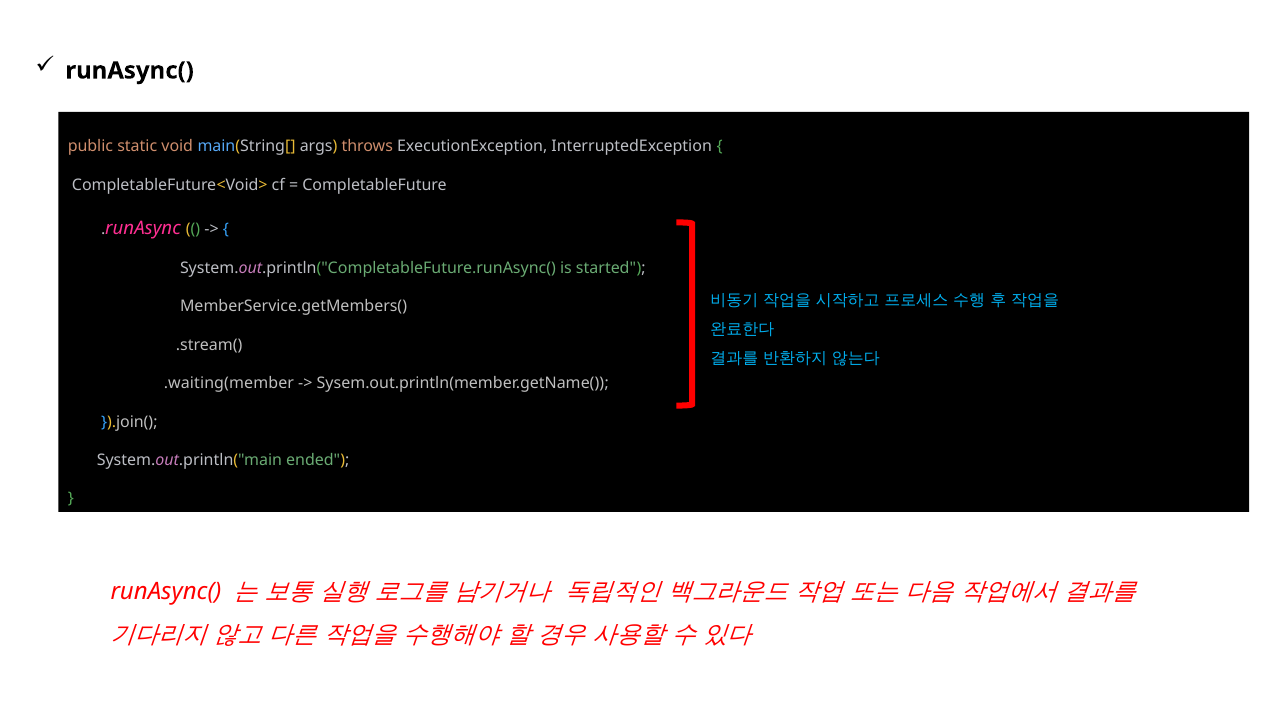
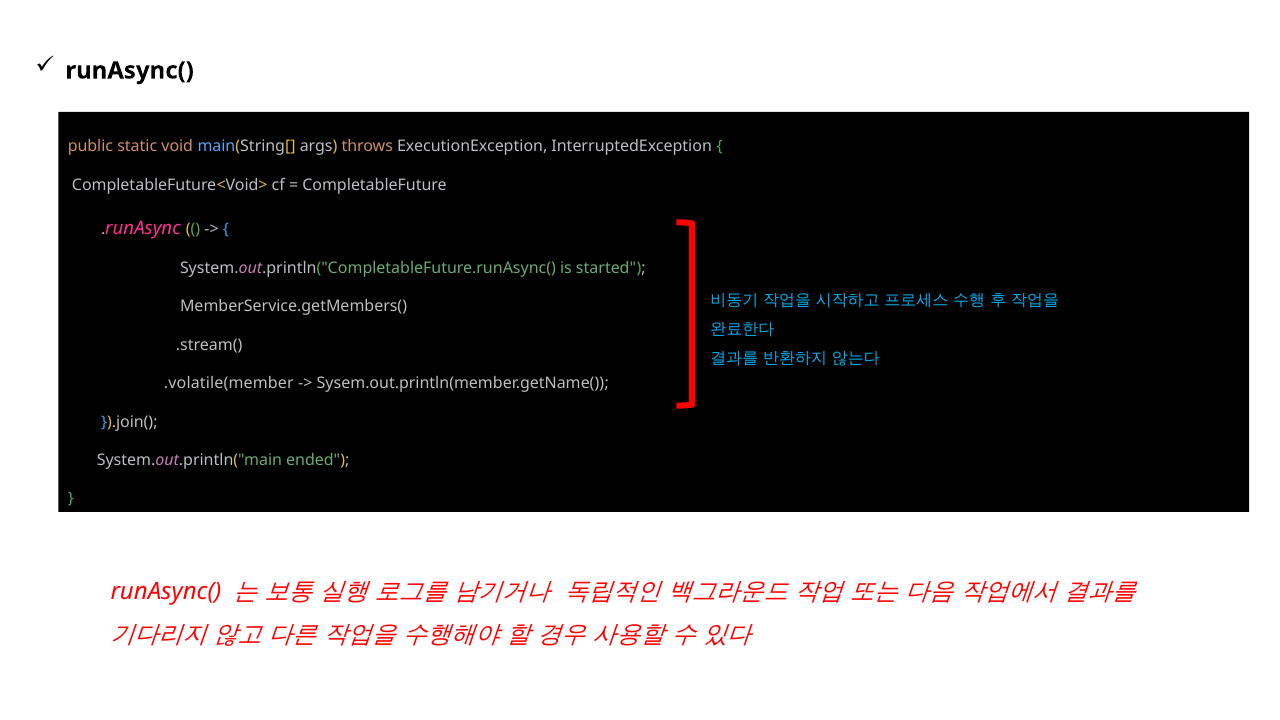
.waiting(member: .waiting(member -> .volatile(member (229, 383)
